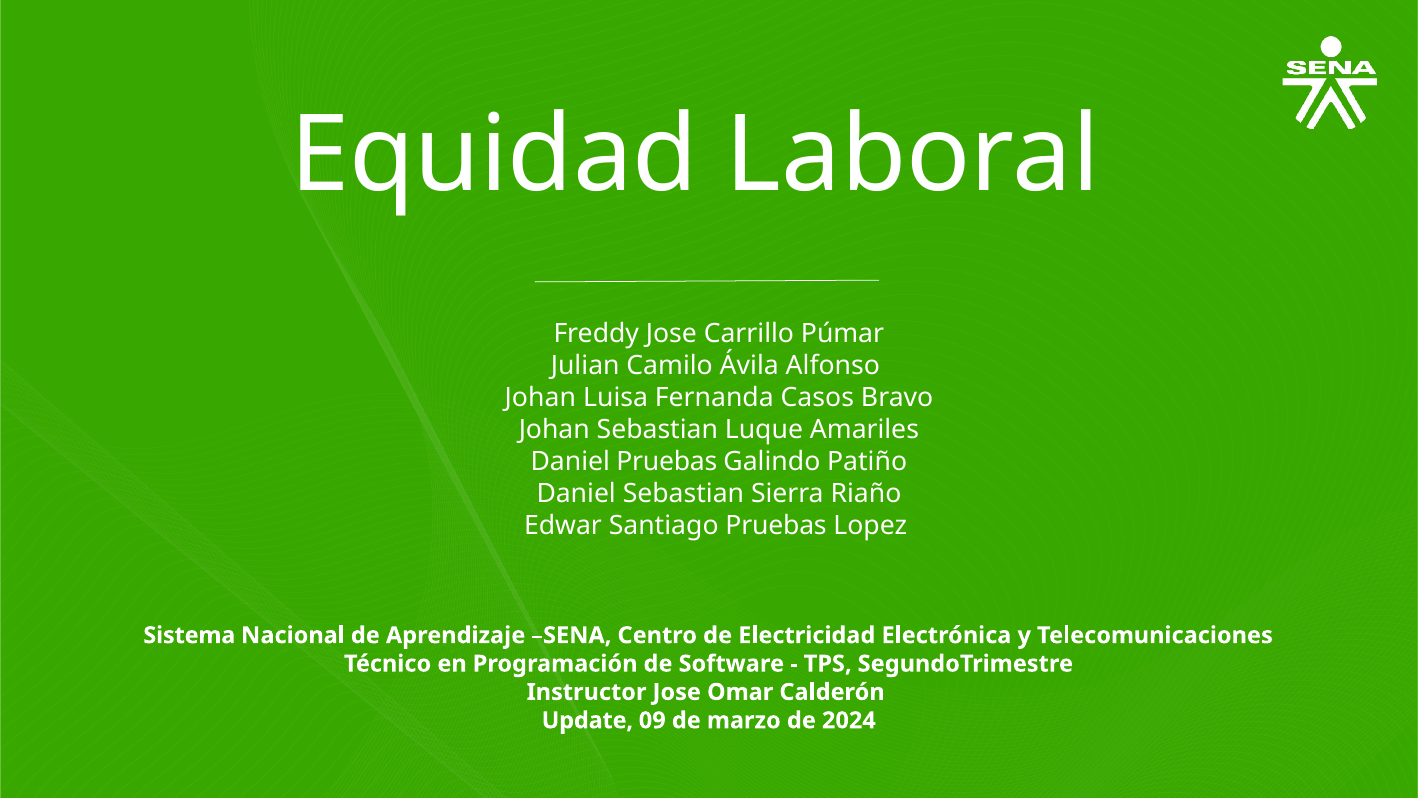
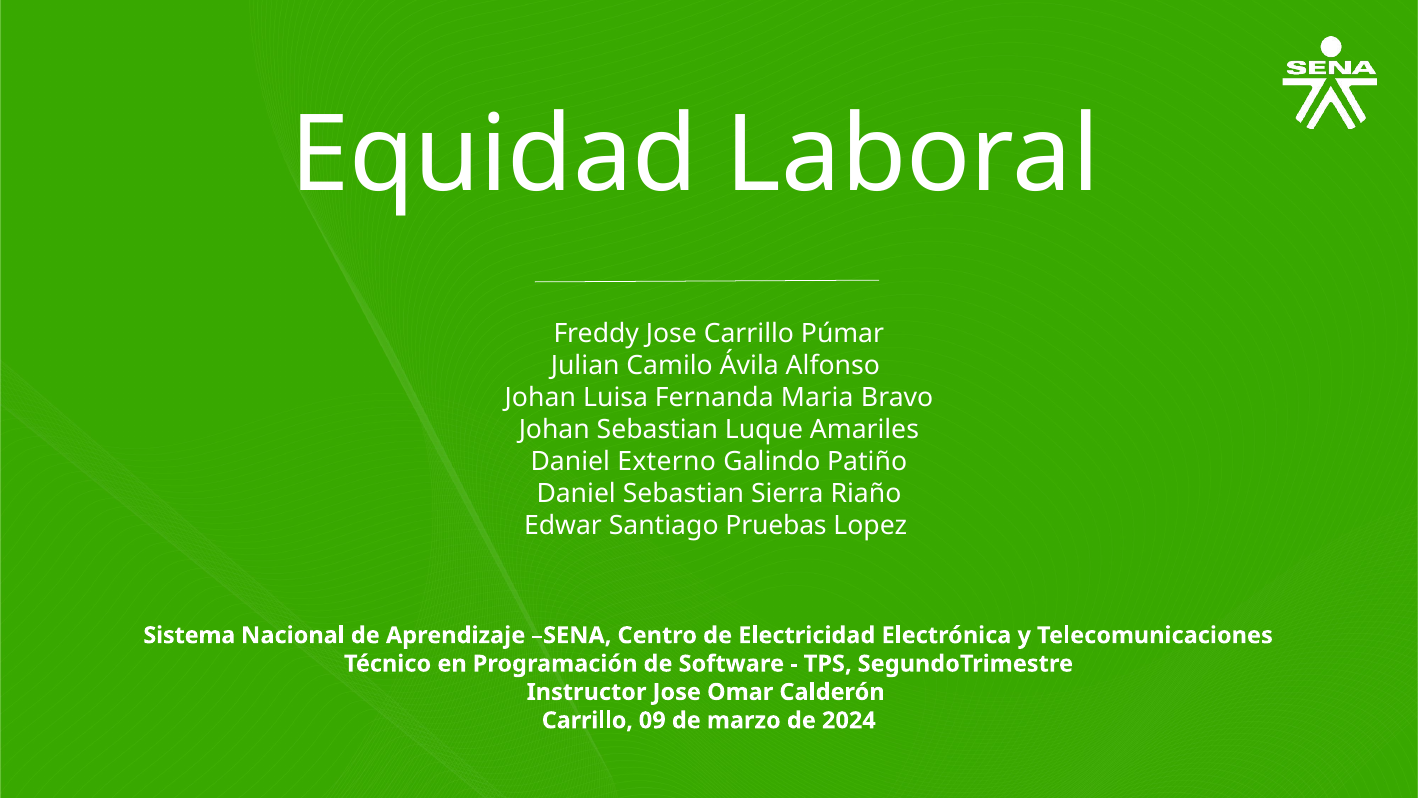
Casos: Casos -> Maria (817, 397)
Daniel Pruebas: Pruebas -> Externo (667, 461)
Update: Update -> Carrillo (587, 720)
